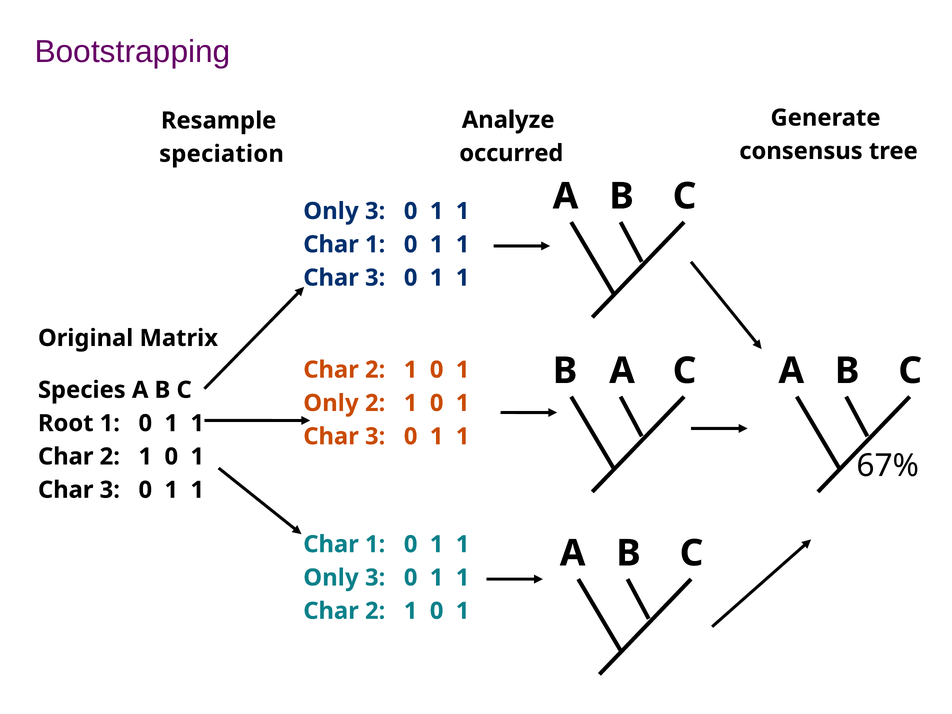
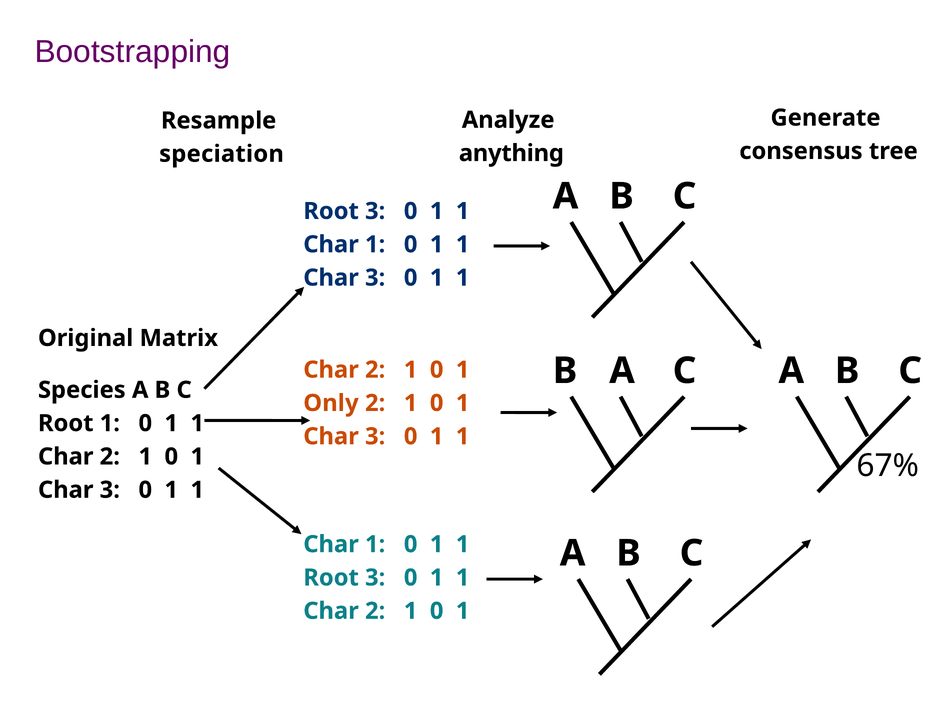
occurred: occurred -> anything (511, 153)
Only: Only -> Root (331, 211)
Only: Only -> Root (331, 578)
